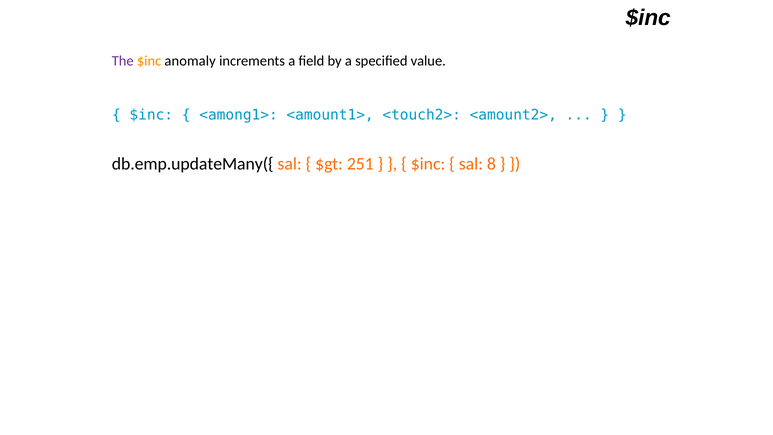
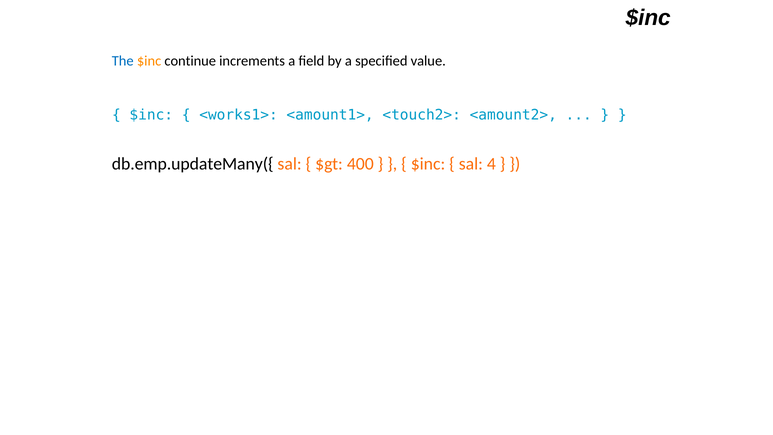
The colour: purple -> blue (123, 61)
anomaly: anomaly -> continue (190, 61)
<among1>: <among1> -> <works1> (239, 115)
251: 251 -> 400 (360, 164)
8: 8 -> 4 (491, 164)
